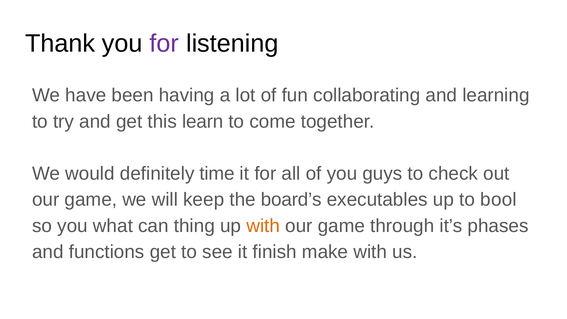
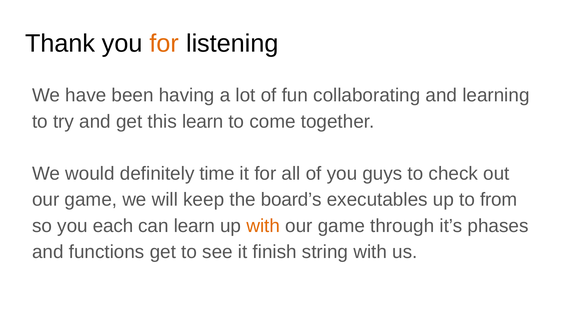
for colour: purple -> orange (164, 44)
bool: bool -> from (499, 200)
what: what -> each (113, 226)
can thing: thing -> learn (194, 226)
make: make -> string (325, 252)
